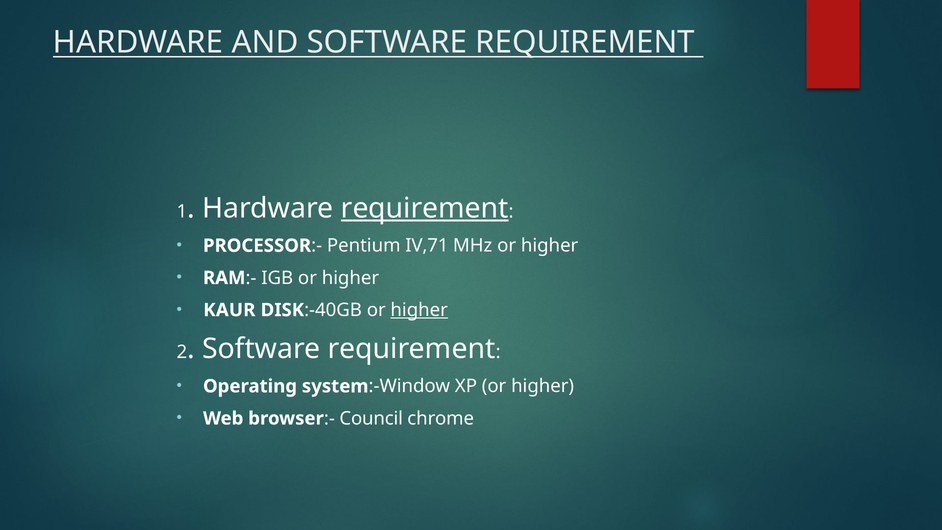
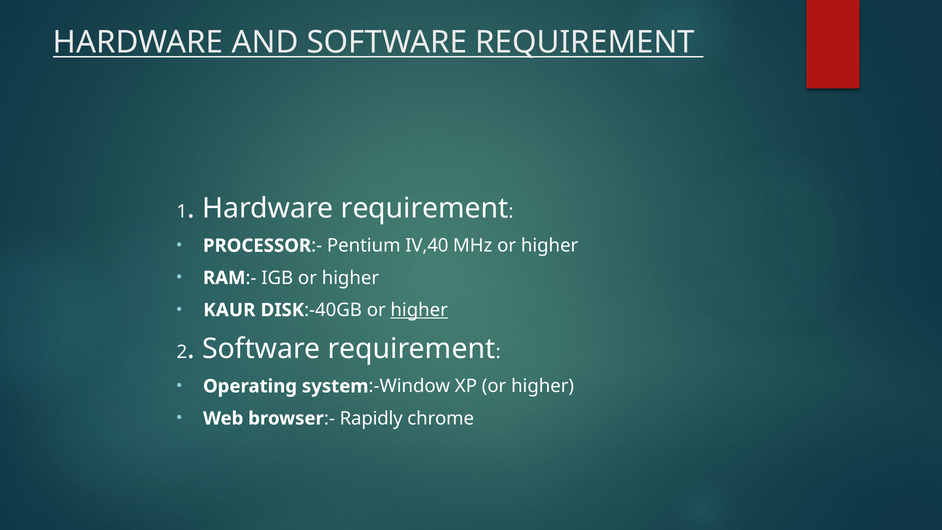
requirement underline: present -> none (425, 208)
IV,71: IV,71 -> IV,40 (427, 246)
Council: Council -> Rapidly (371, 418)
